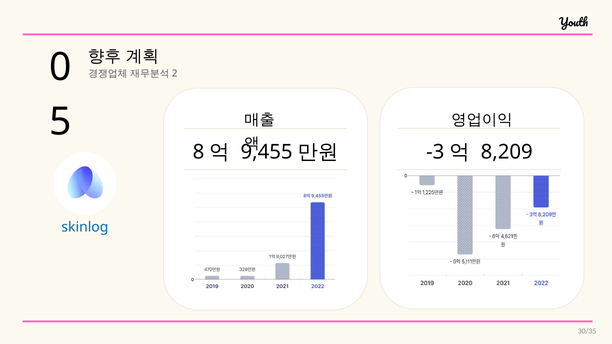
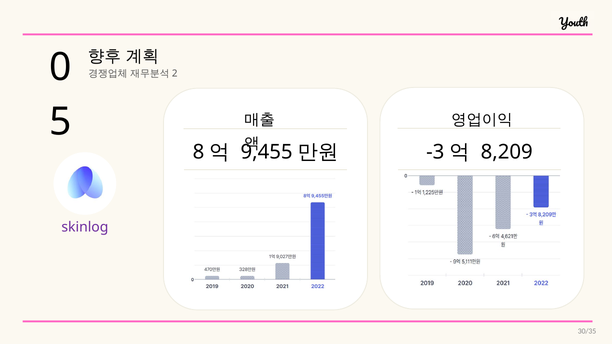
skinlog colour: blue -> purple (85, 227)
